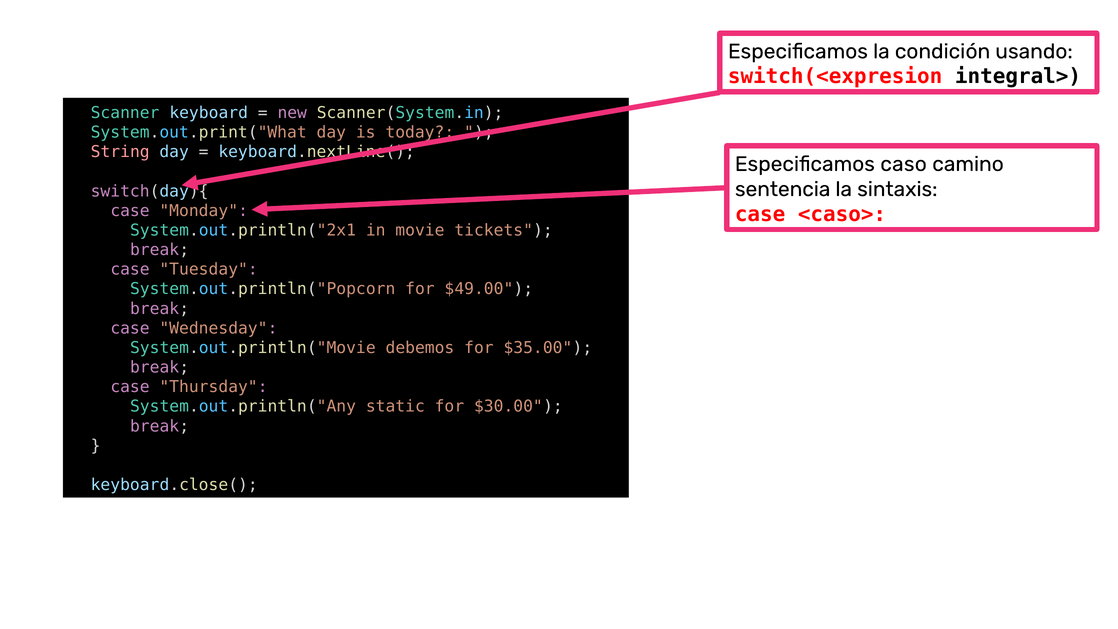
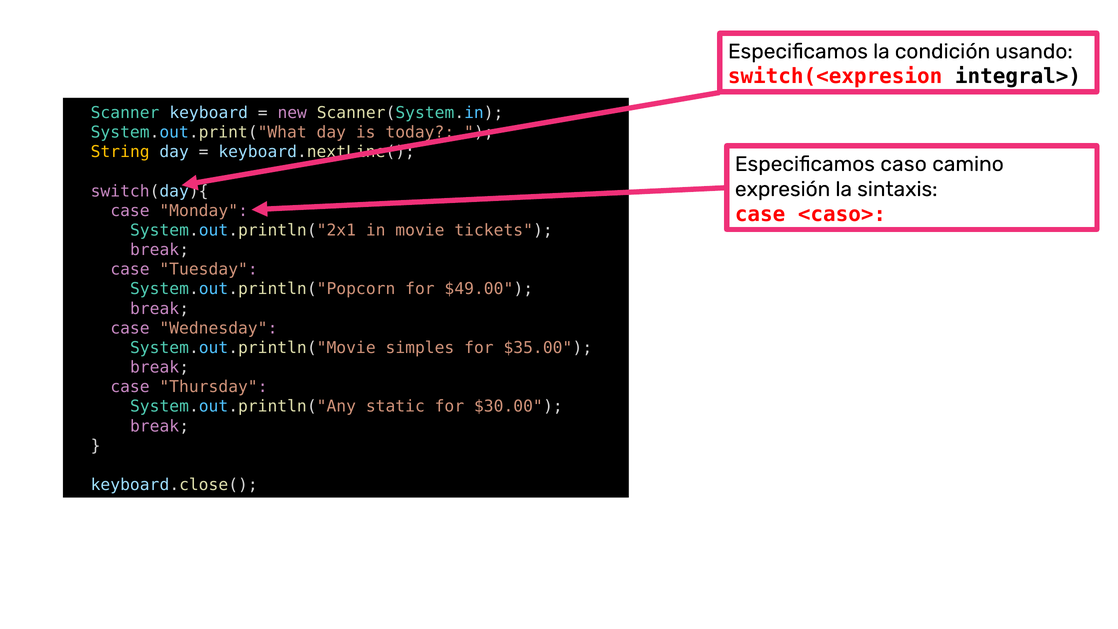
String colour: pink -> yellow (120, 152)
sentencia: sentencia -> expresión (783, 189)
debemos: debemos -> simples (420, 348)
